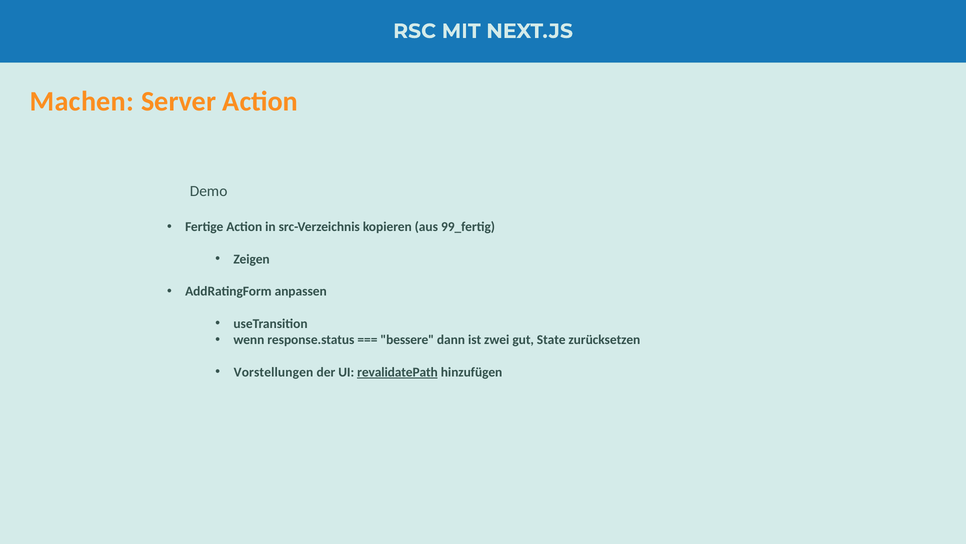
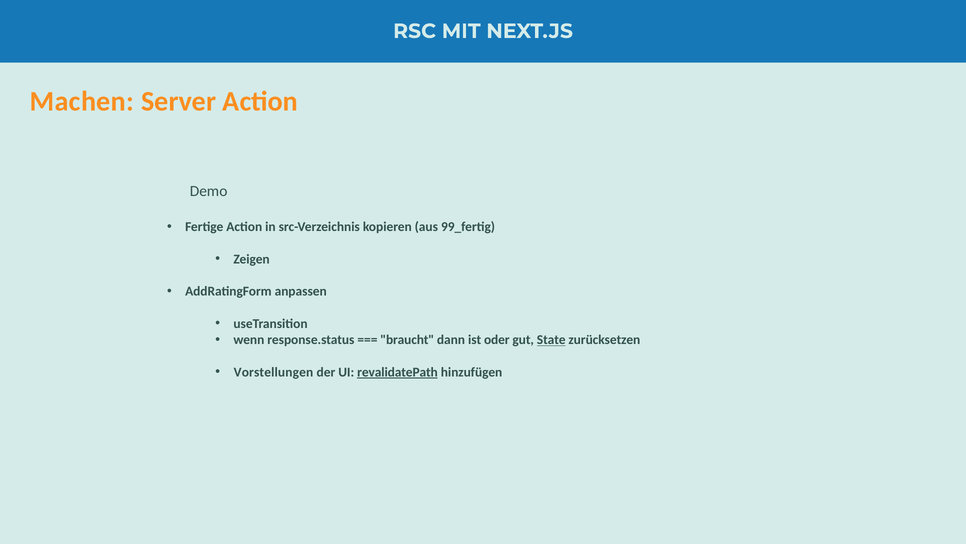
bessere: bessere -> braucht (407, 340)
zwei: zwei -> oder (497, 340)
State underline: none -> present (551, 340)
